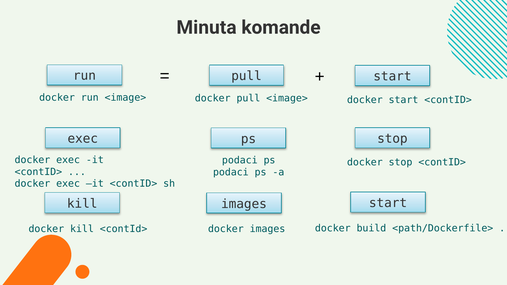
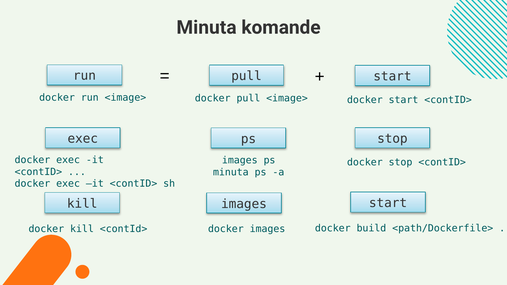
podaci: podaci -> images (240, 160)
podaci: podaci -> minuta (231, 172)
